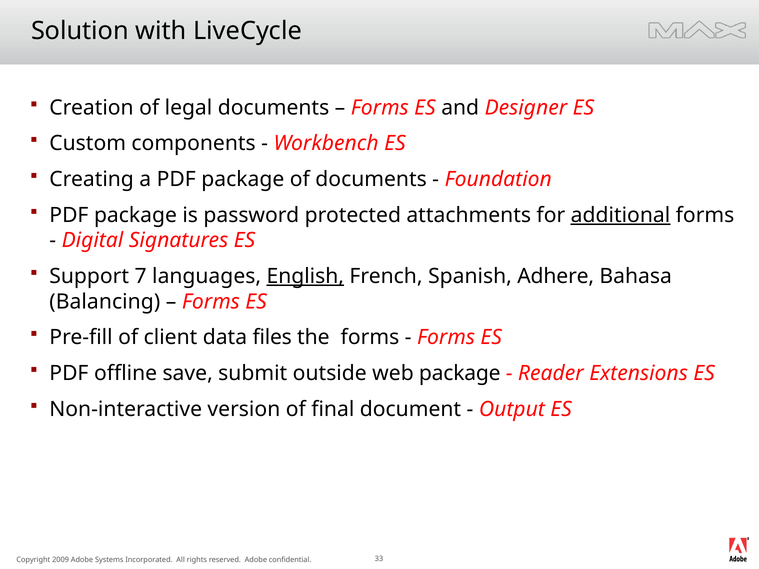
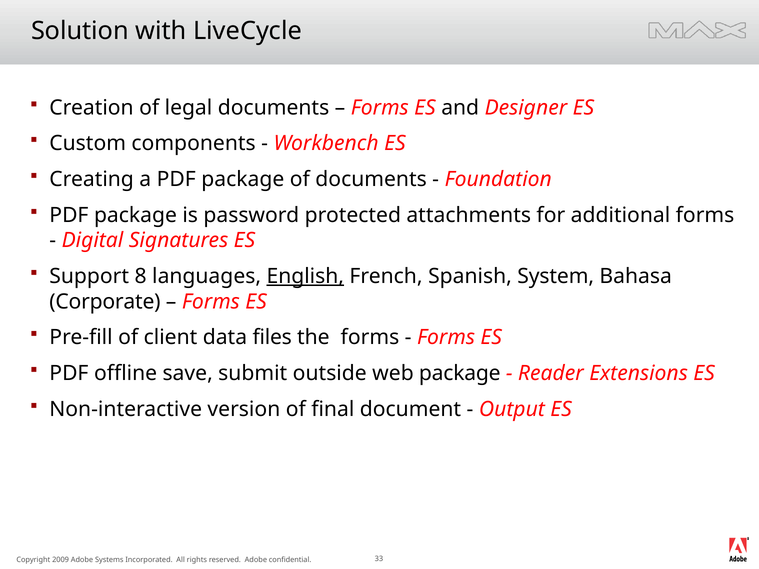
additional underline: present -> none (620, 215)
7: 7 -> 8 (141, 276)
Adhere: Adhere -> System (556, 276)
Balancing: Balancing -> Corporate (105, 302)
